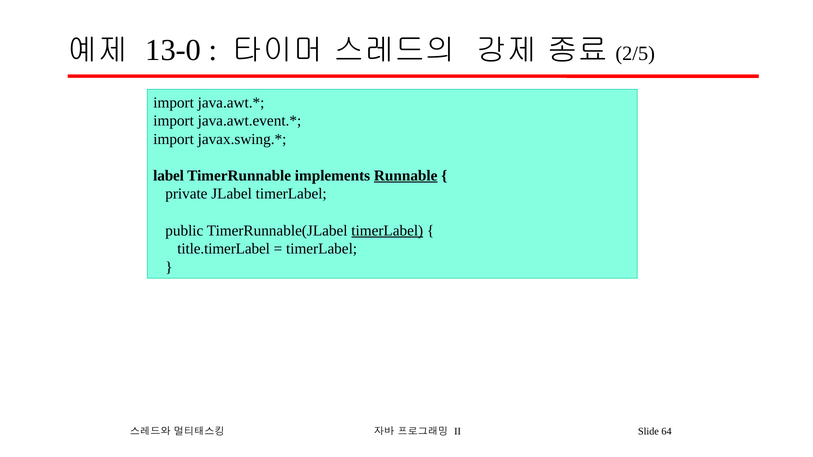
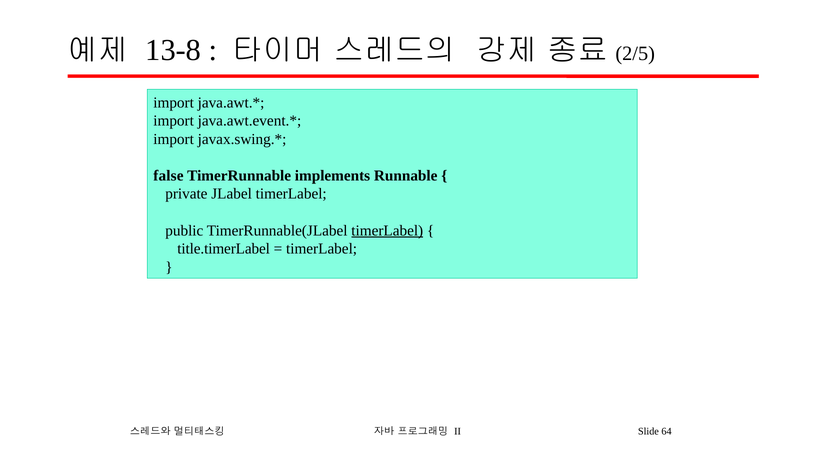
13-0: 13-0 -> 13-8 (173, 50)
label: label -> false (168, 176)
Runnable underline: present -> none (406, 176)
